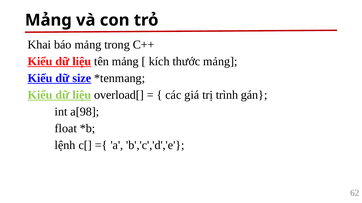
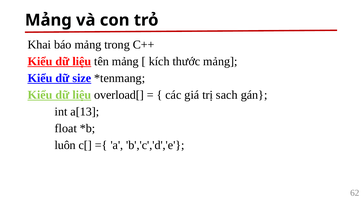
trình: trình -> sach (227, 95)
a[98: a[98 -> a[13 (85, 112)
lệnh: lệnh -> luôn (65, 146)
